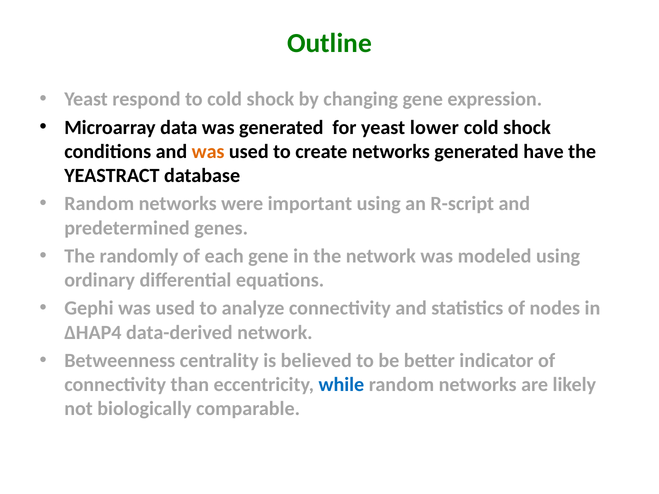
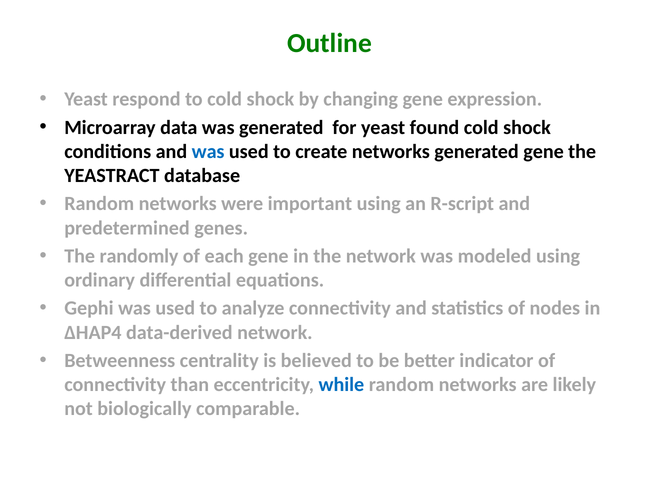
lower: lower -> found (434, 127)
was colour: orange -> blue (208, 152)
generated have: have -> gene (544, 152)
